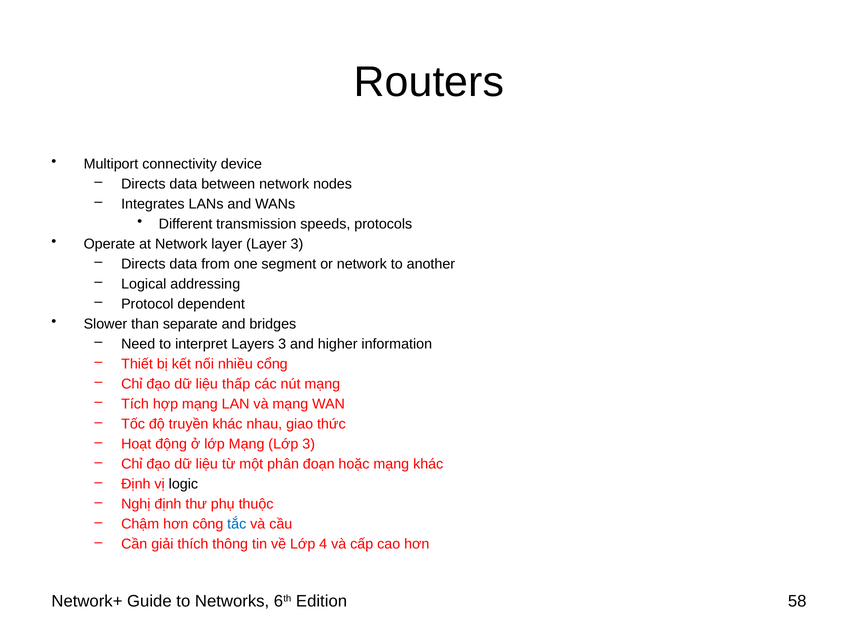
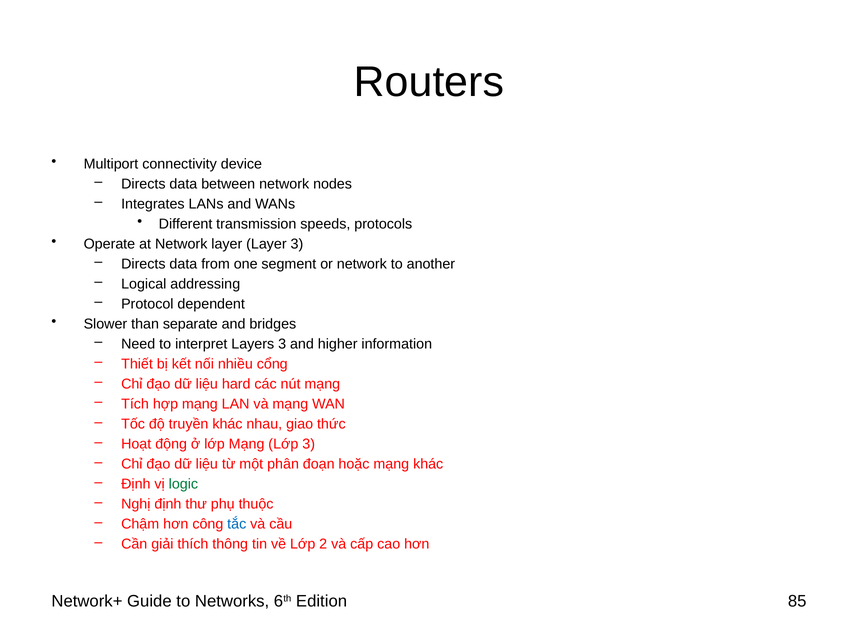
thấp: thấp -> hard (236, 384)
logic colour: black -> green (183, 485)
4: 4 -> 2 (323, 545)
58: 58 -> 85 (797, 601)
